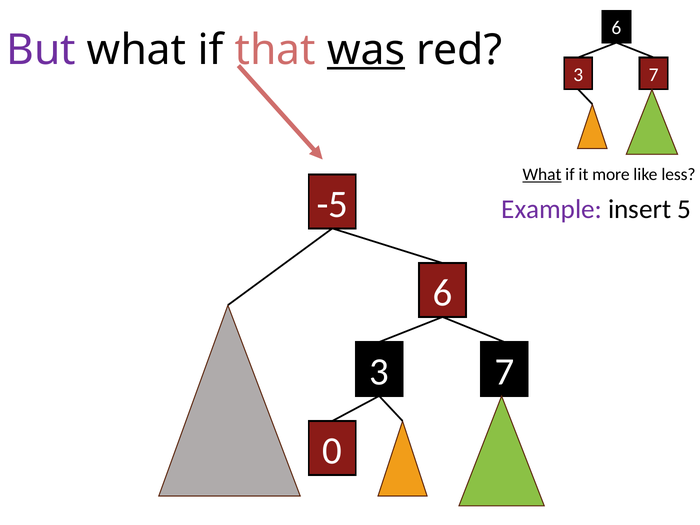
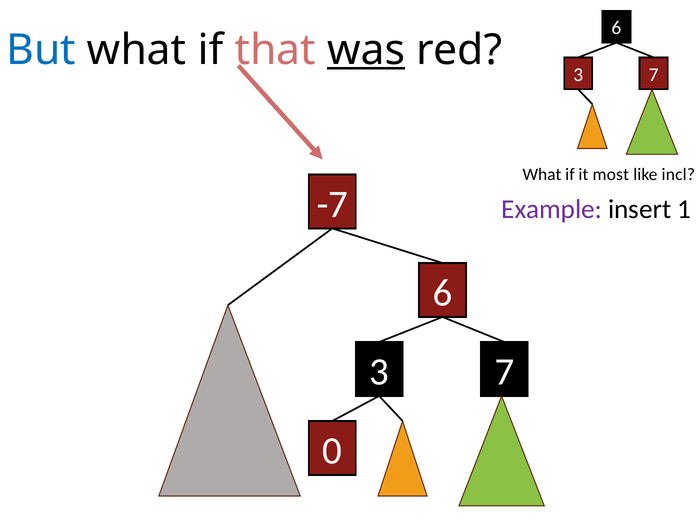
But colour: purple -> blue (41, 50)
What underline: present -> none (542, 175)
more: more -> most (611, 175)
less: less -> incl (678, 175)
-5: -5 -> -7 (332, 204)
5: 5 -> 1 (684, 209)
